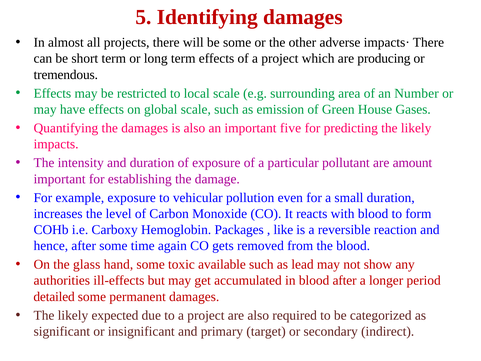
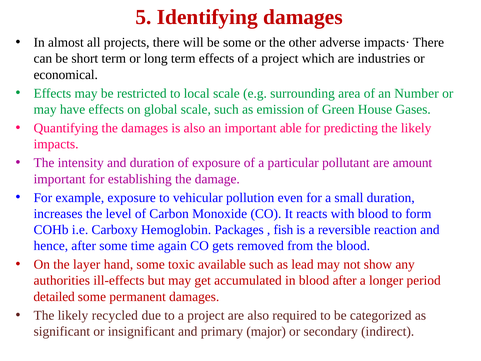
producing: producing -> industries (384, 59)
tremendous: tremendous -> economical (66, 75)
five: five -> able (291, 128)
like: like -> fish (283, 230)
glass: glass -> layer (87, 264)
expected: expected -> recycled (115, 315)
target: target -> major (266, 331)
